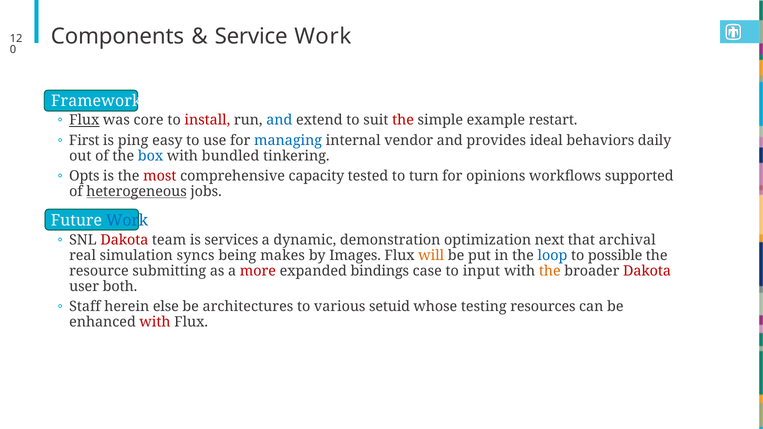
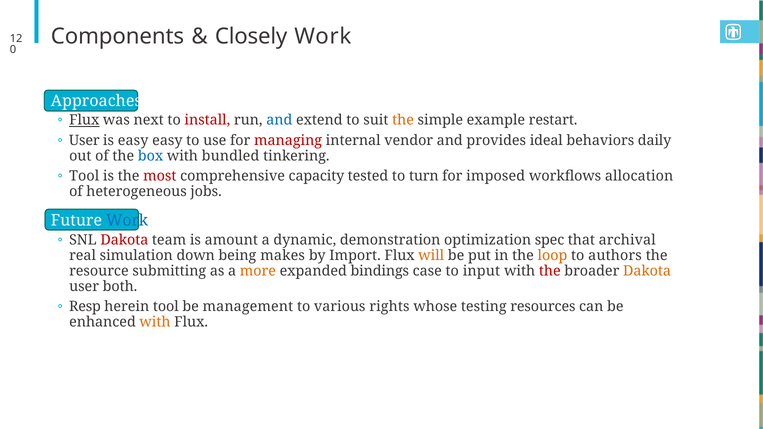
Service: Service -> Closely (251, 36)
Framework: Framework -> Approaches (96, 101)
core: core -> next (149, 120)
the colour: red -> orange (403, 120)
First: First -> User (84, 141)
is ping: ping -> easy (133, 141)
managing colour: blue -> red (288, 141)
Opts: Opts -> Tool (84, 176)
opinions: opinions -> imposed (496, 176)
supported: supported -> allocation (639, 176)
heterogeneous underline: present -> none (137, 192)
services: services -> amount (231, 240)
next: next -> spec (550, 240)
syncs: syncs -> down (196, 256)
Images: Images -> Import (355, 256)
loop colour: blue -> orange (552, 256)
possible: possible -> authors (615, 256)
more colour: red -> orange (258, 271)
the colour: orange -> red (550, 271)
Dakota colour: red -> orange (647, 271)
Staff: Staff -> Resp (85, 307)
herein else: else -> tool (166, 307)
architectures: architectures -> management (248, 307)
setuid: setuid -> rights (389, 307)
with colour: red -> orange (155, 322)
